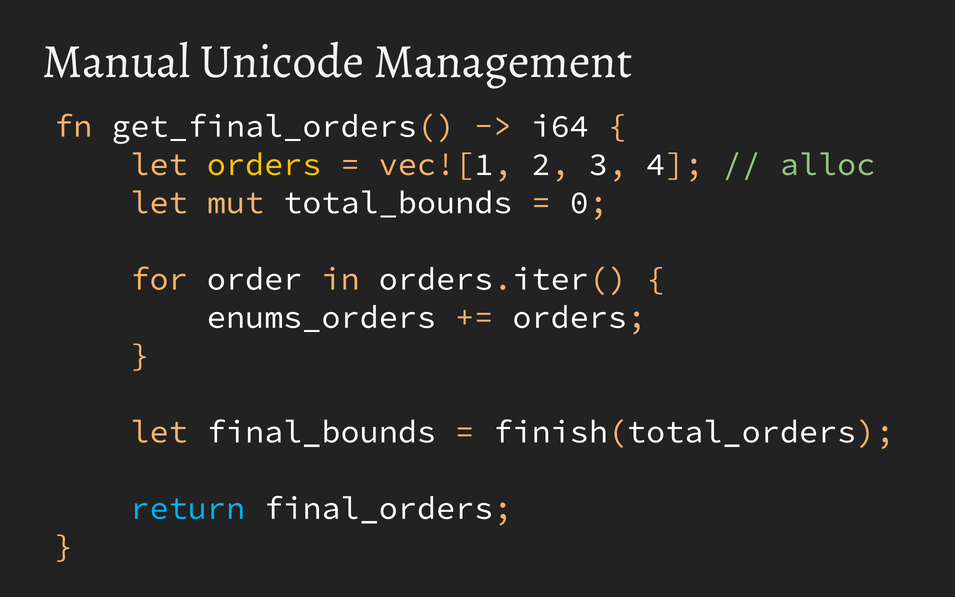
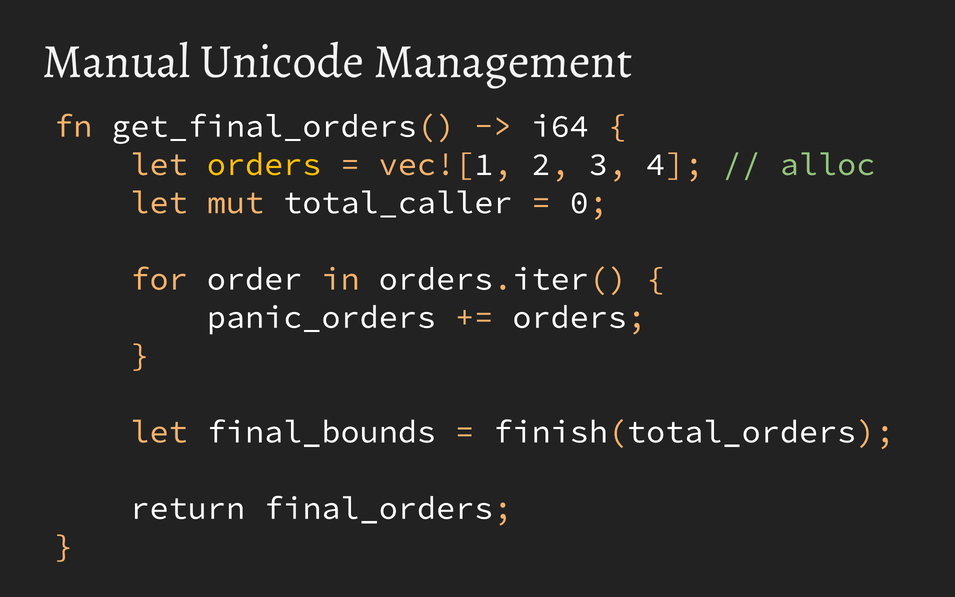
total_bounds: total_bounds -> total_caller (398, 203)
enums_orders: enums_orders -> panic_orders (321, 317)
return colour: light blue -> white (188, 508)
